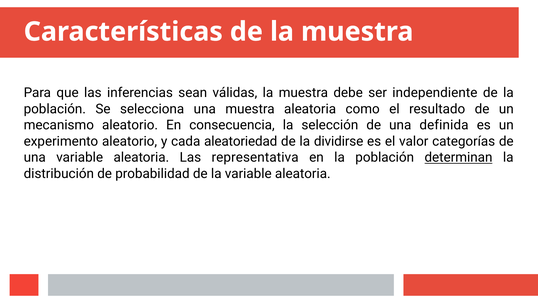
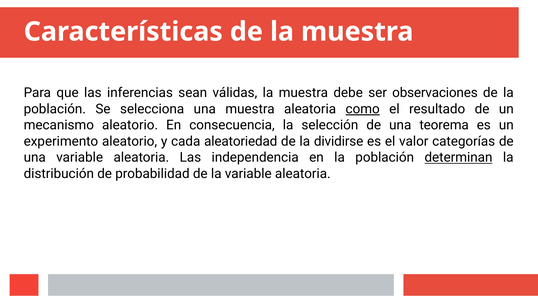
independiente: independiente -> observaciones (435, 93)
como underline: none -> present (363, 109)
definida: definida -> teorema (444, 125)
representativa: representativa -> independencia (255, 157)
